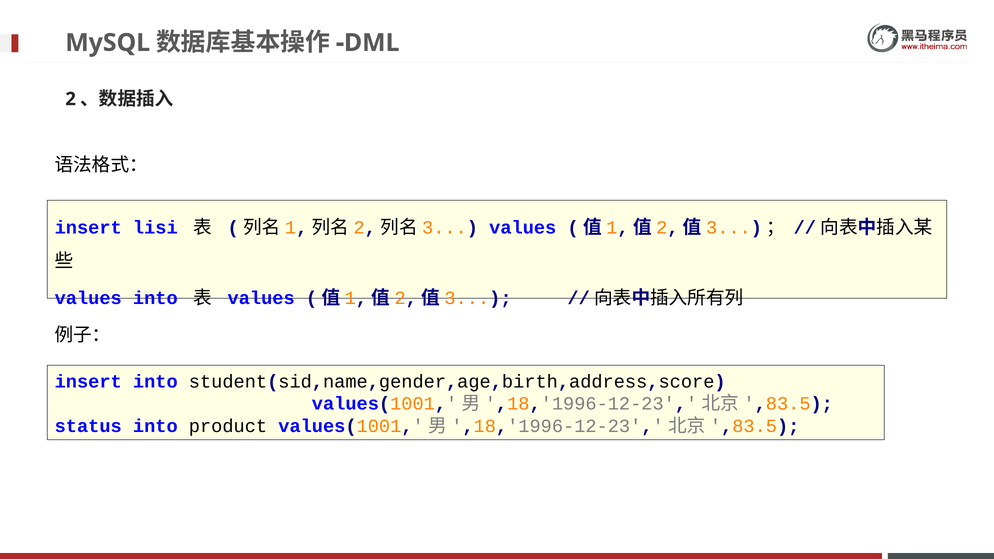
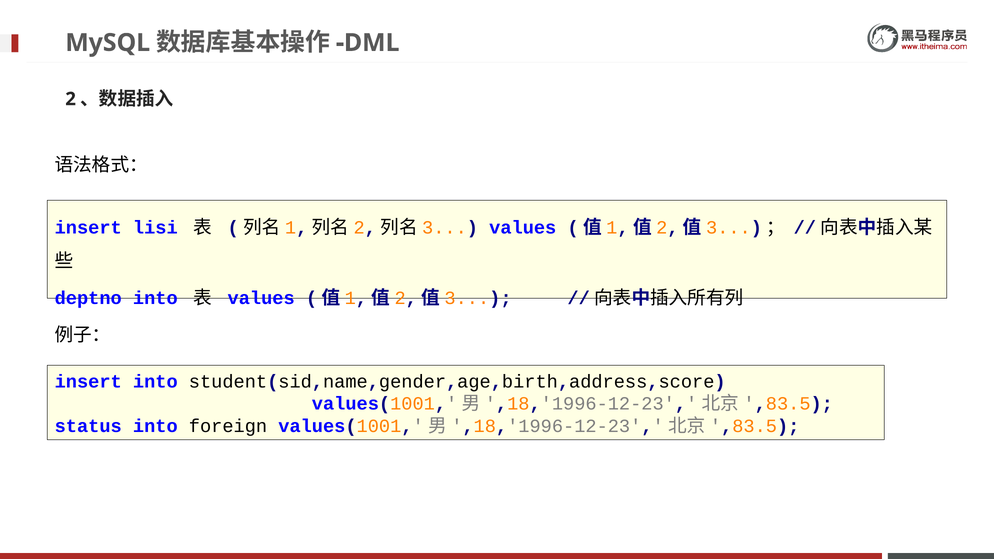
values: values -> deptno (88, 298)
product: product -> foreign (228, 426)
